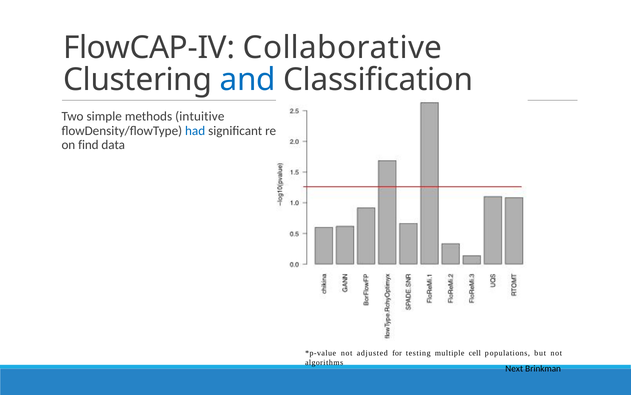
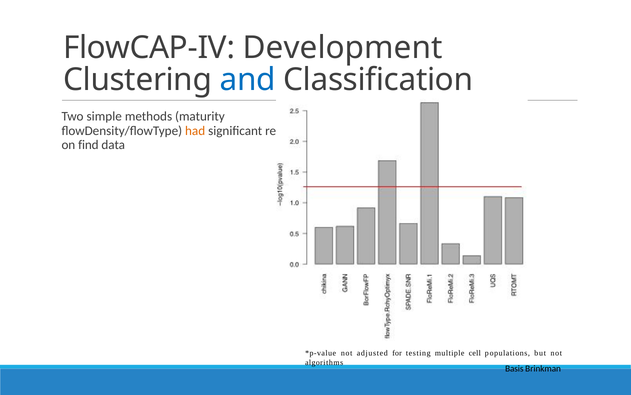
Collaborative: Collaborative -> Development (343, 48)
intuitive: intuitive -> maturity (200, 116)
had colour: blue -> orange (195, 131)
Next: Next -> Basis (514, 368)
